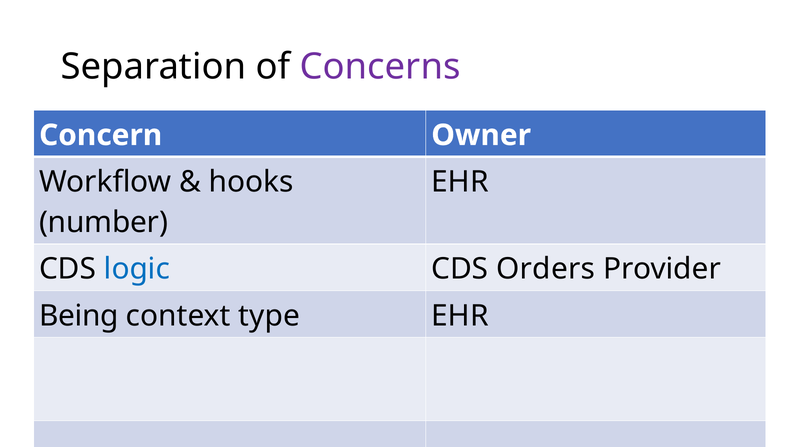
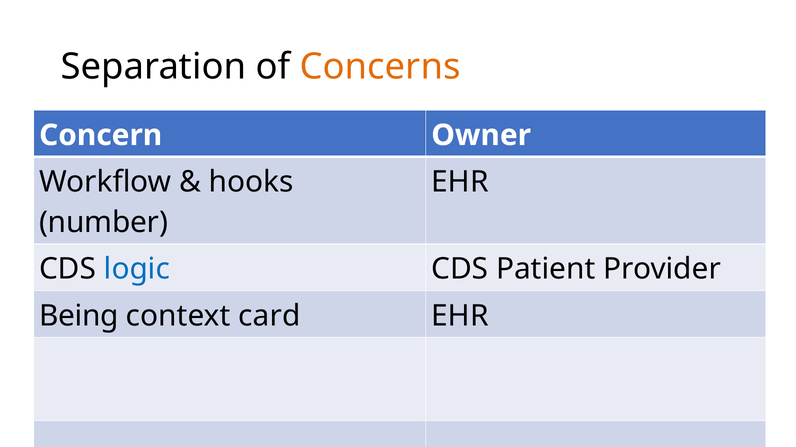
Concerns colour: purple -> orange (380, 67)
Orders: Orders -> Patient (546, 270)
type: type -> card (269, 316)
